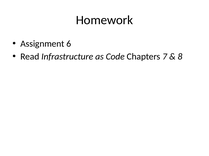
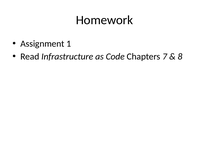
6: 6 -> 1 (69, 44)
